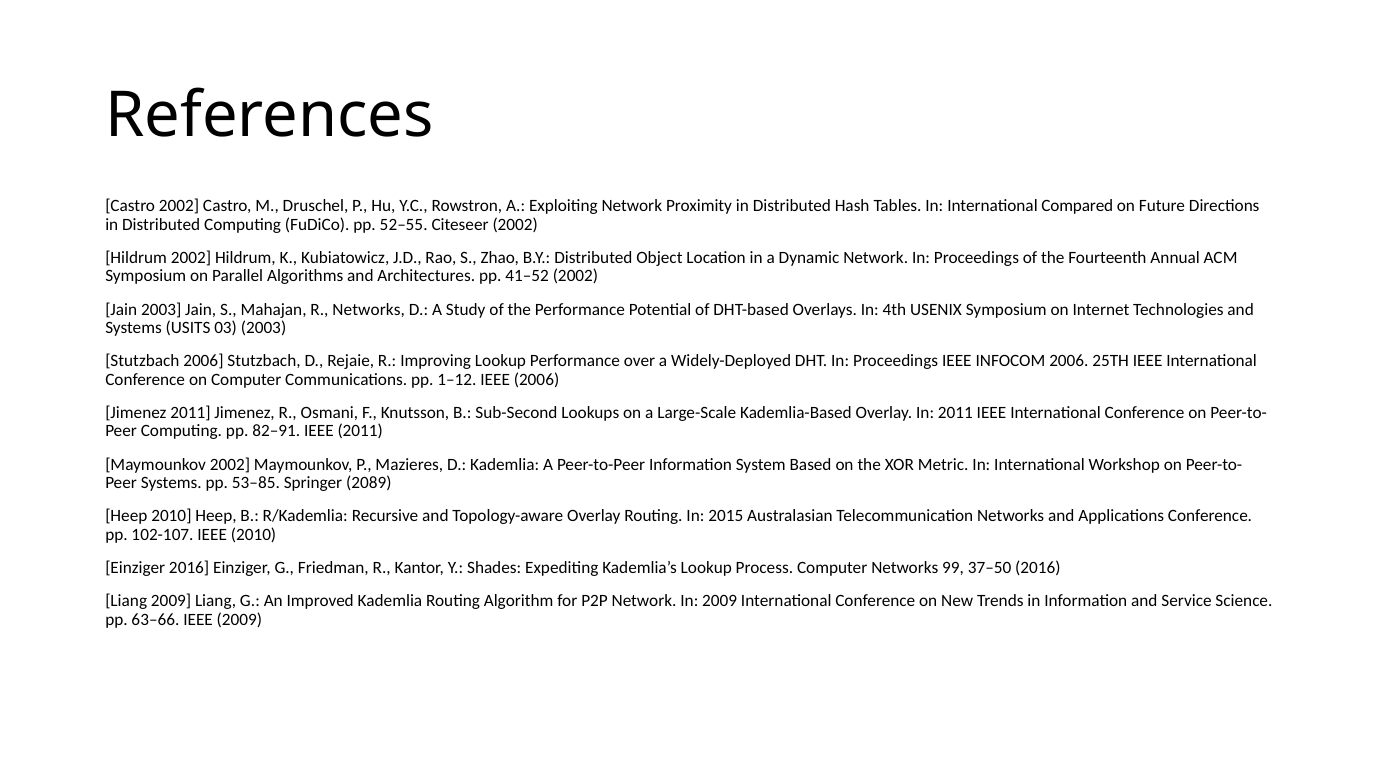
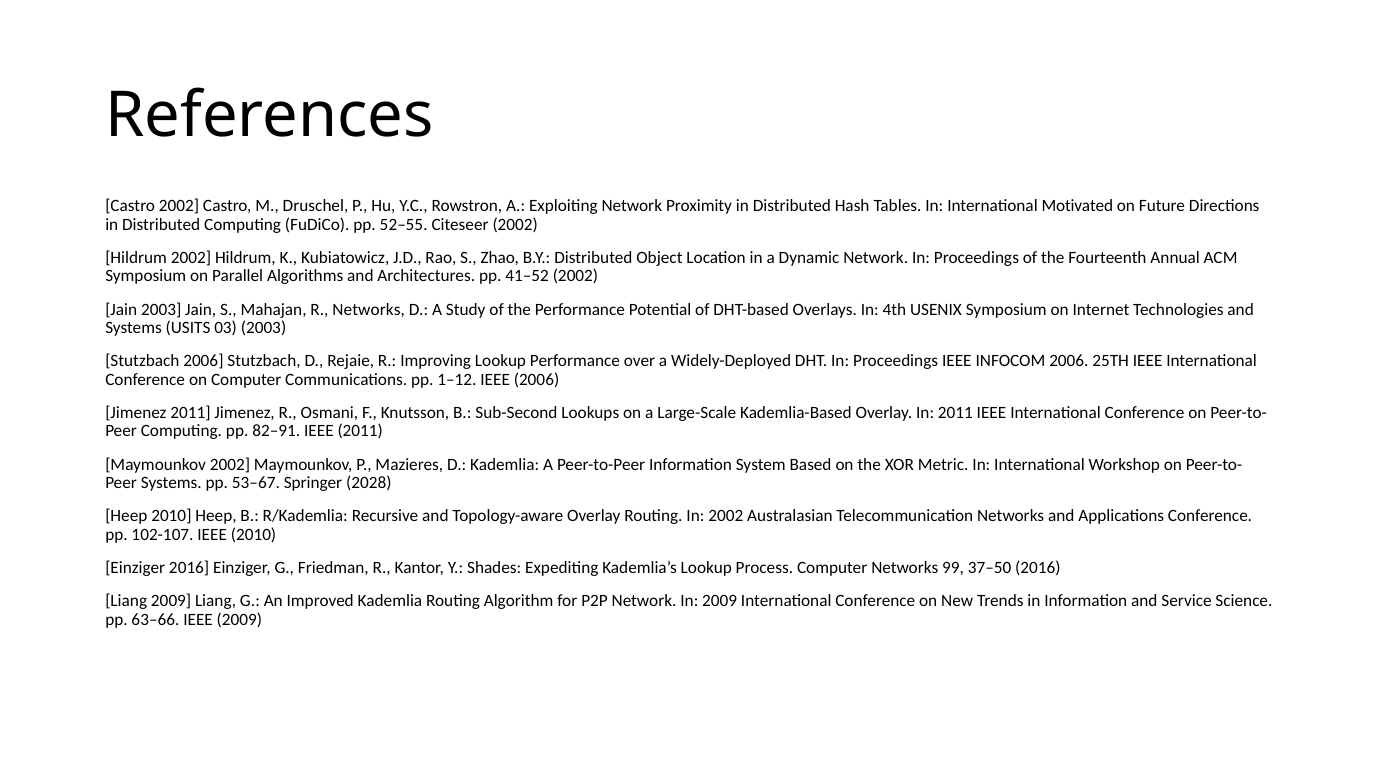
Compared: Compared -> Motivated (1077, 206)
53–85: 53–85 -> 53–67 (256, 483)
2089: 2089 -> 2028 (369, 483)
In 2015: 2015 -> 2002 (726, 516)
